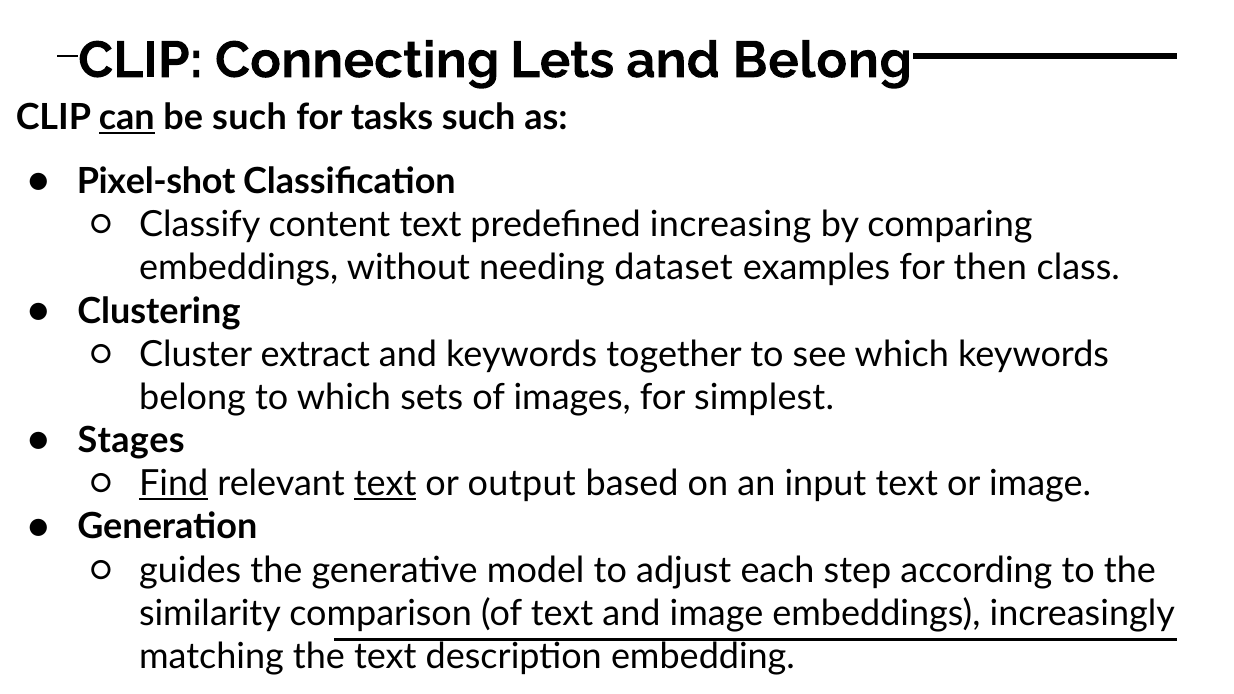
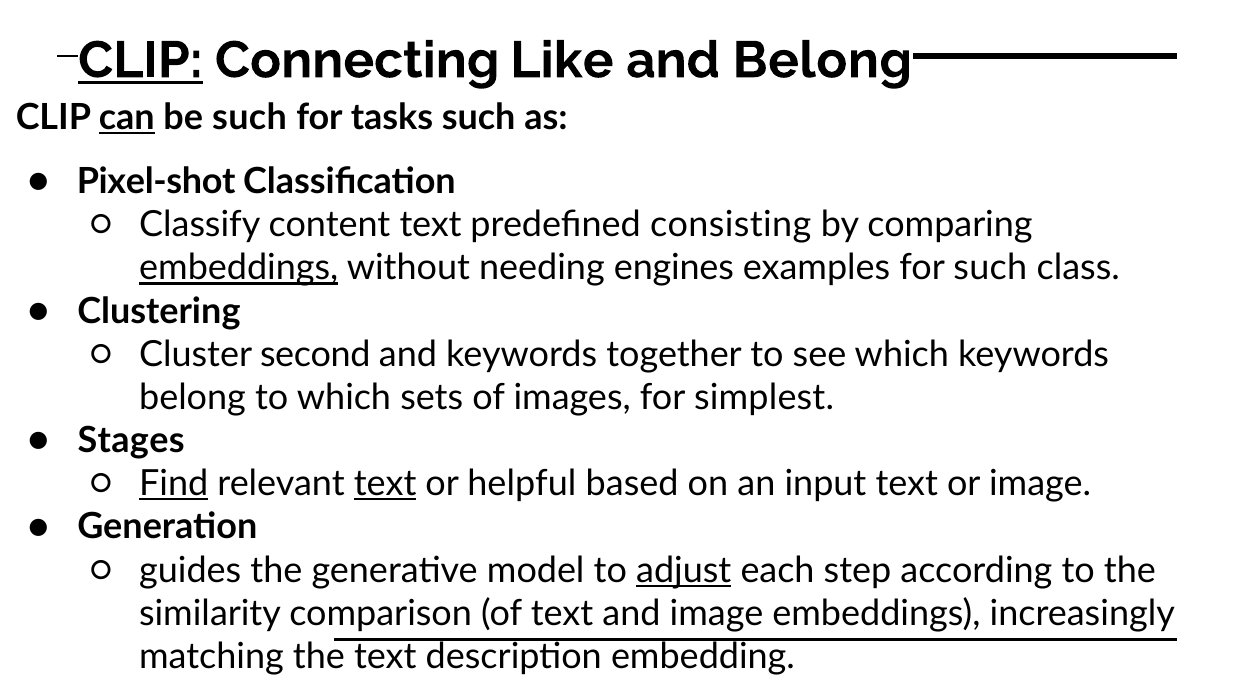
CLIP underline: none -> present (140, 60)
Lets: Lets -> Like (562, 60)
increasing: increasing -> consisting (731, 225)
embeddings underline: none -> present (239, 268)
dataset: dataset -> engines (674, 268)
for then: then -> such (990, 268)
extract: extract -> second (315, 354)
output: output -> helpful (522, 484)
adjust underline: none -> present (684, 570)
